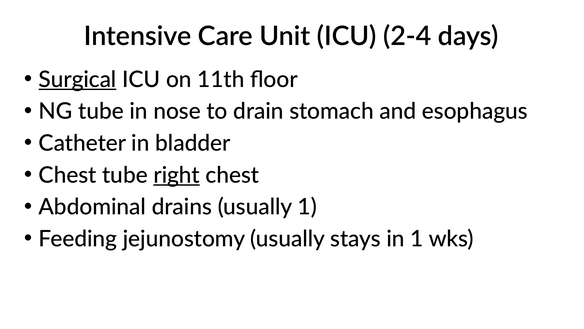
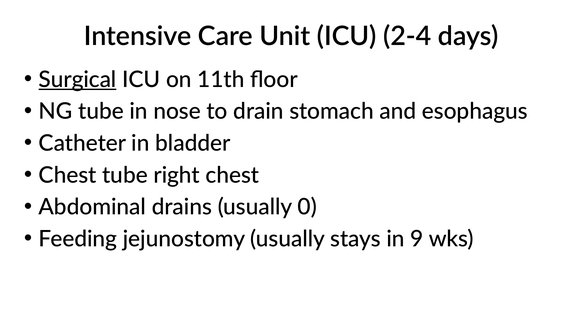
right underline: present -> none (177, 175)
usually 1: 1 -> 0 (307, 207)
in 1: 1 -> 9 (417, 239)
